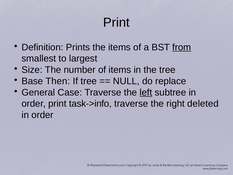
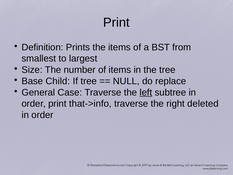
from underline: present -> none (182, 47)
Then: Then -> Child (58, 81)
task->info: task->info -> that->info (90, 104)
